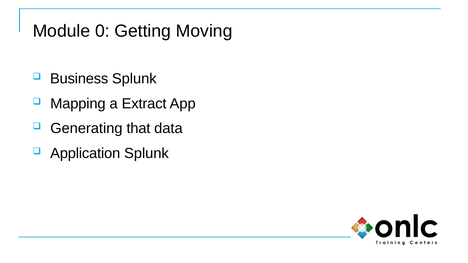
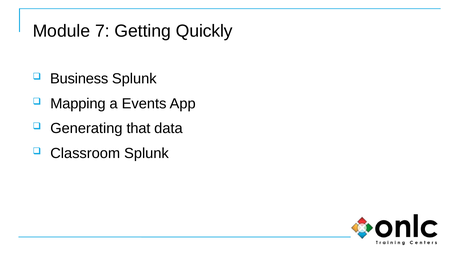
0: 0 -> 7 (102, 31)
Moving: Moving -> Quickly (204, 31)
Extract: Extract -> Events (144, 104)
Application: Application -> Classroom (85, 153)
